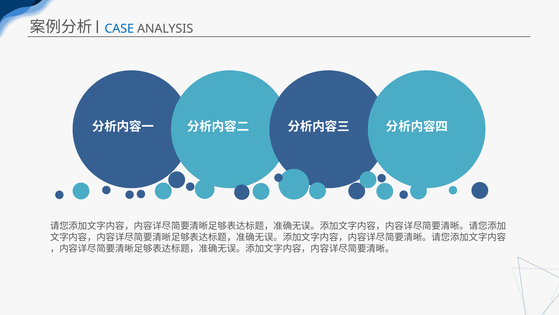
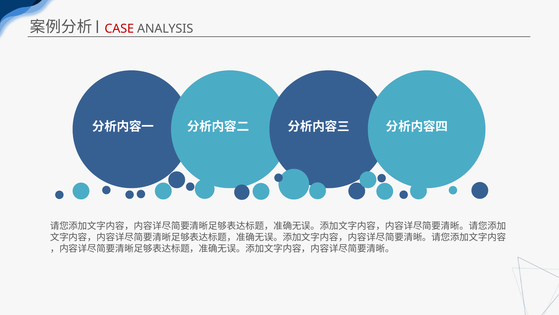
CASE colour: blue -> red (119, 29)
